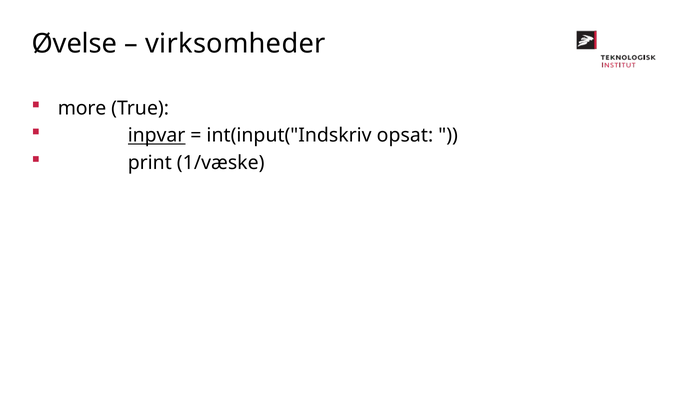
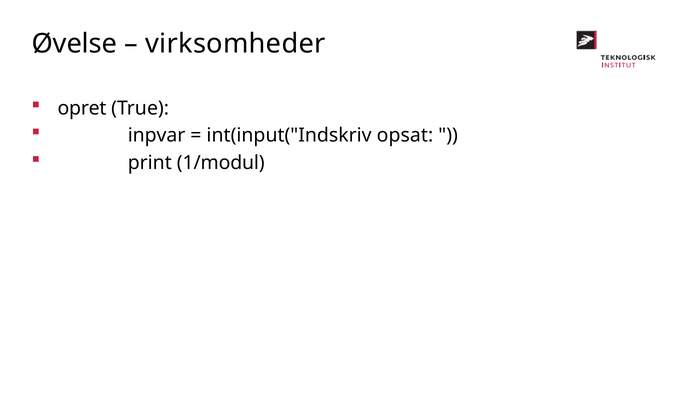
more: more -> opret (82, 108)
inpvar underline: present -> none (157, 135)
1/væske: 1/væske -> 1/modul (221, 163)
